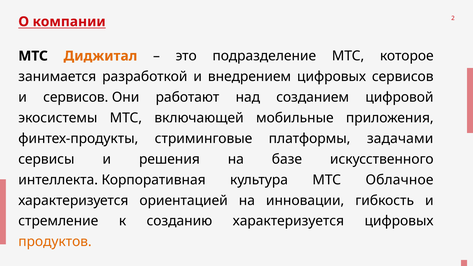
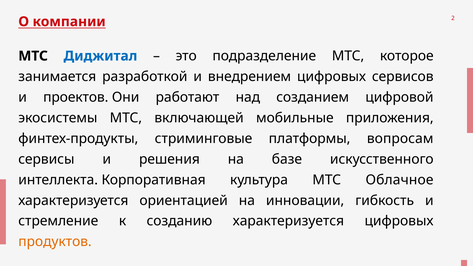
Диджитал colour: orange -> blue (100, 56)
и сервисов: сервисов -> проектов (76, 97)
задачами: задачами -> вопросам (400, 139)
